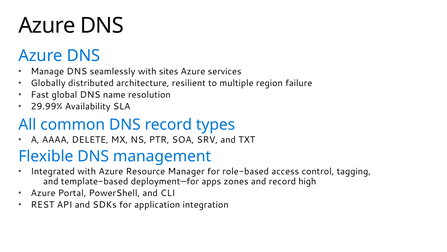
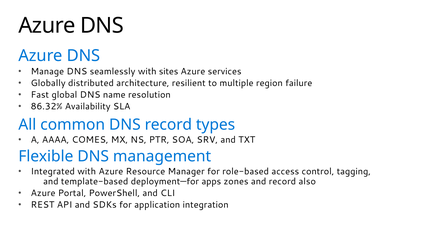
29.99%: 29.99% -> 86.32% (47, 106)
DELETE: DELETE -> COMES (90, 140)
high: high -> also (307, 181)
